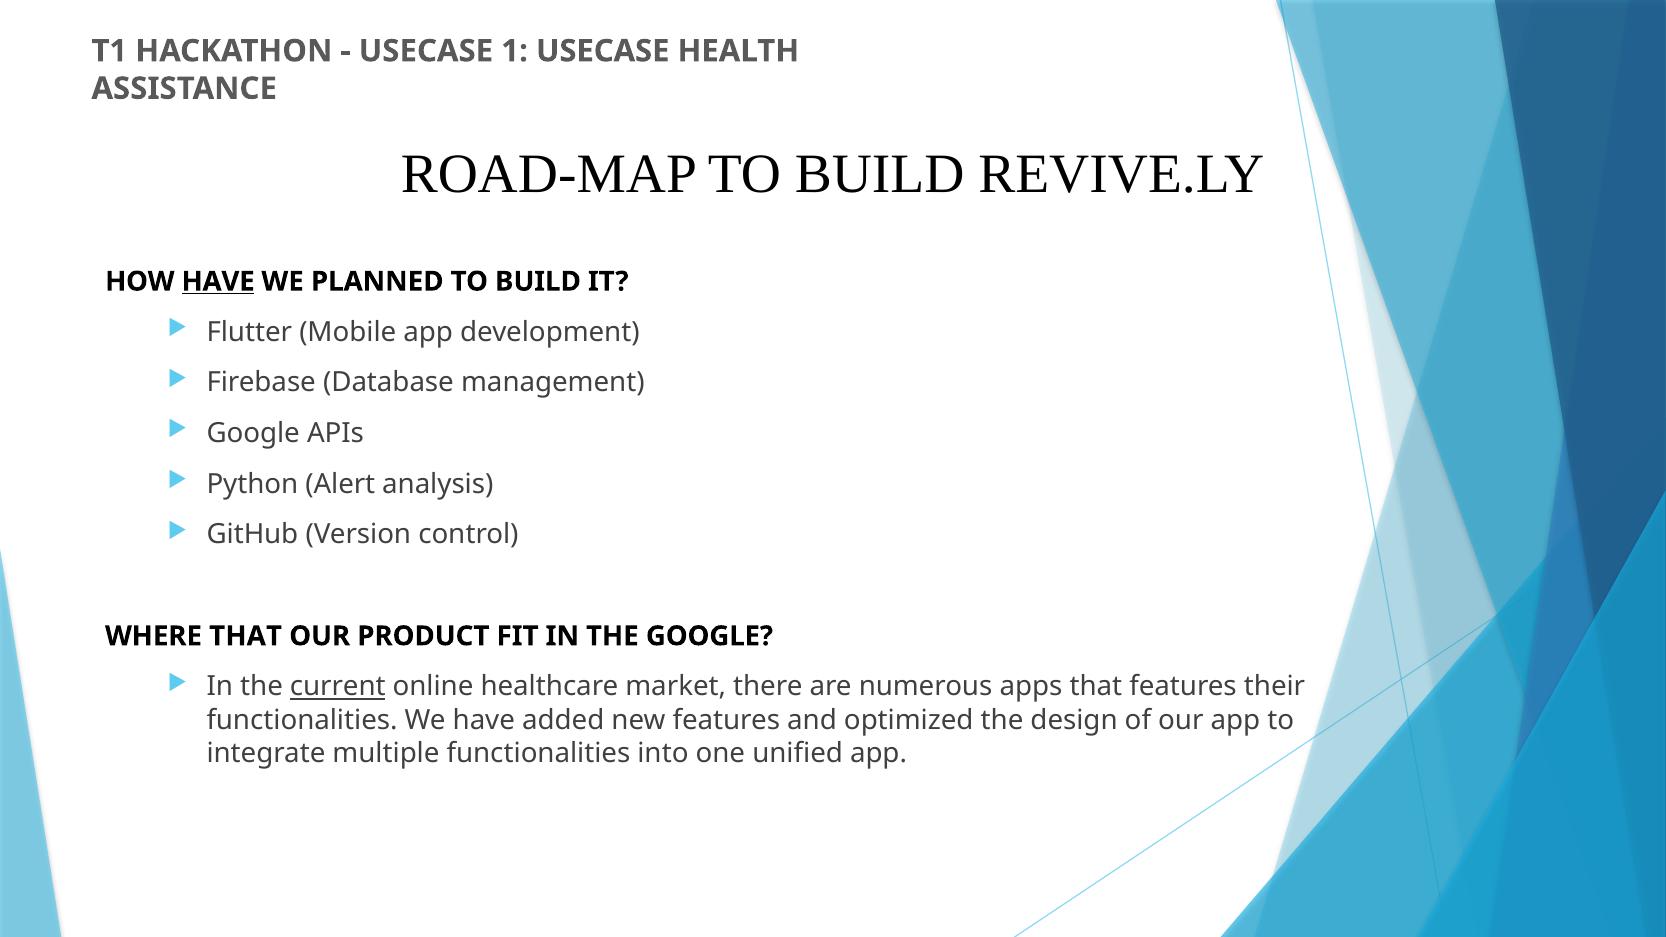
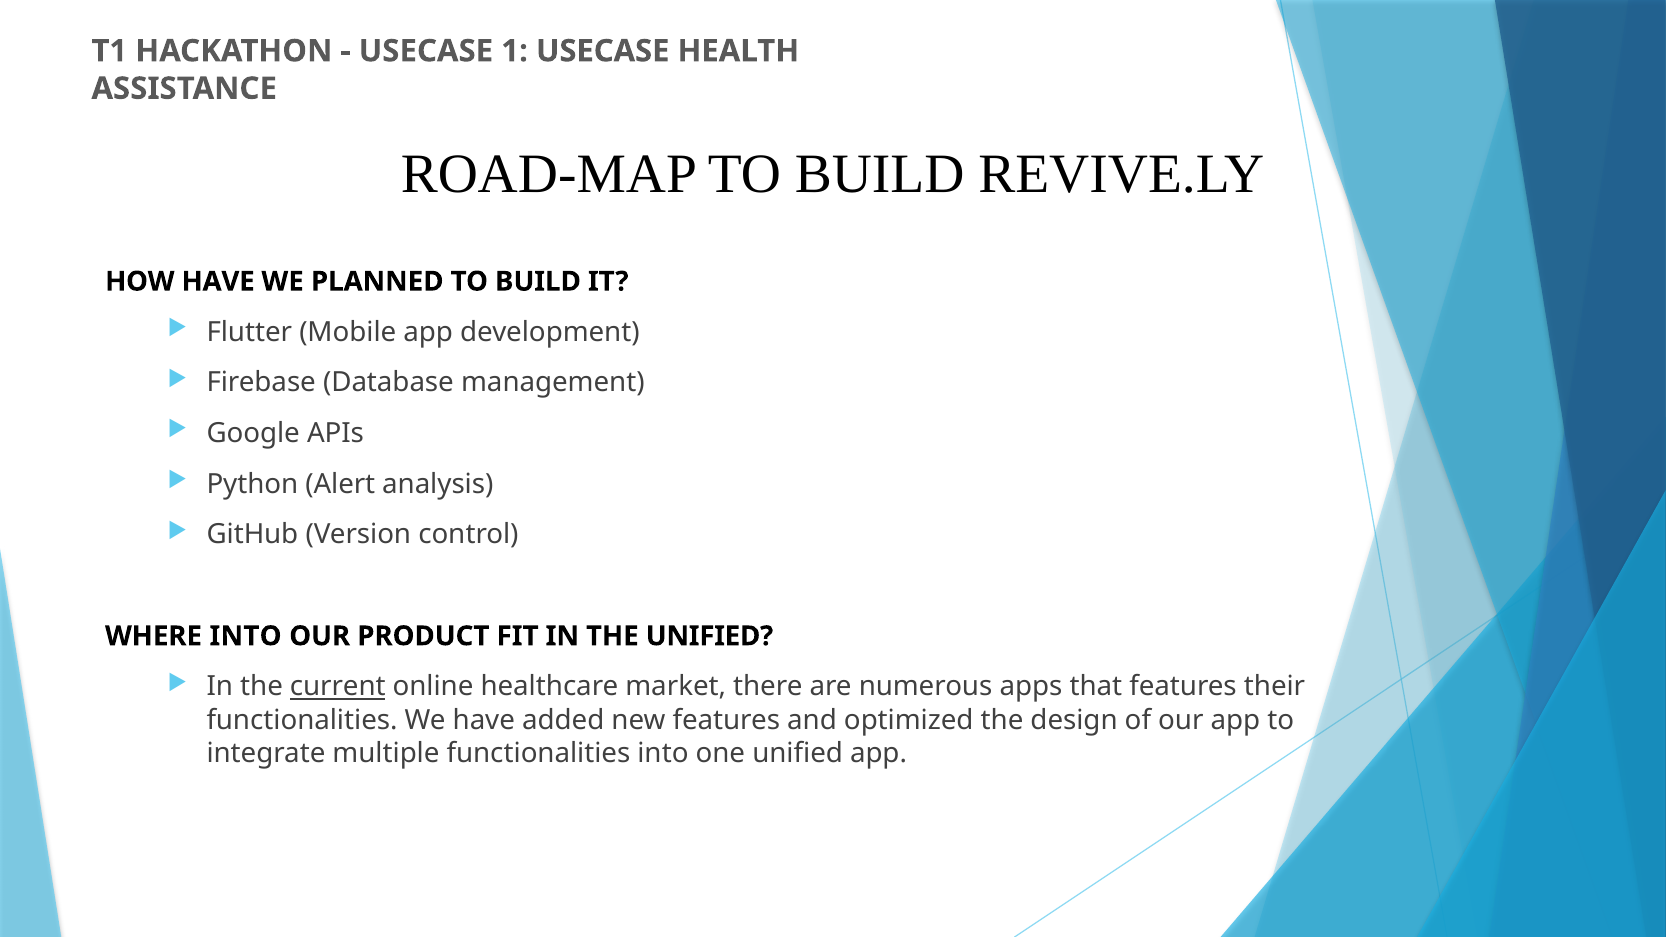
HAVE underline: present -> none (218, 282)
WHERE THAT: THAT -> INTO (246, 636)
THE GOOGLE: GOOGLE -> UNIFIED (710, 636)
